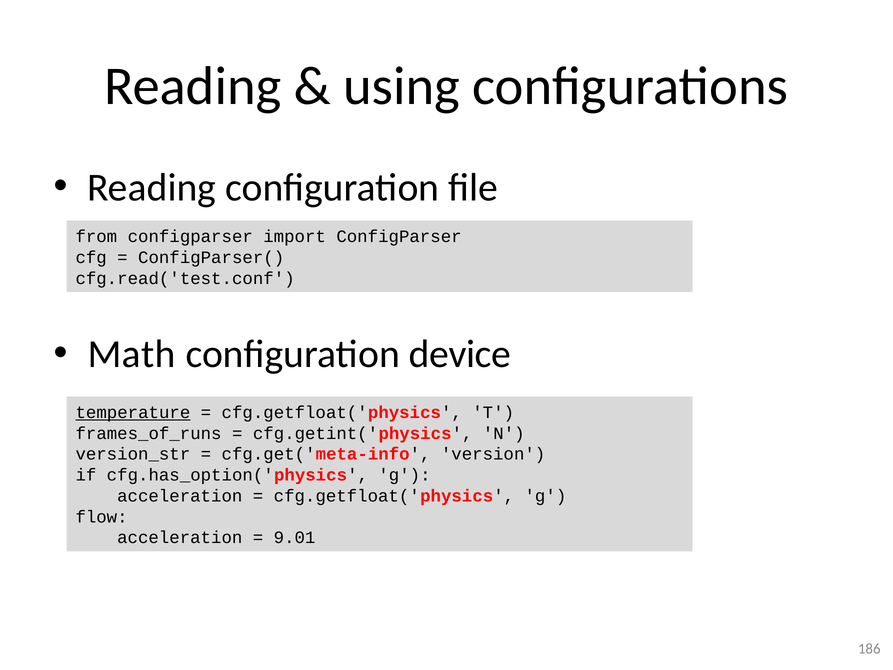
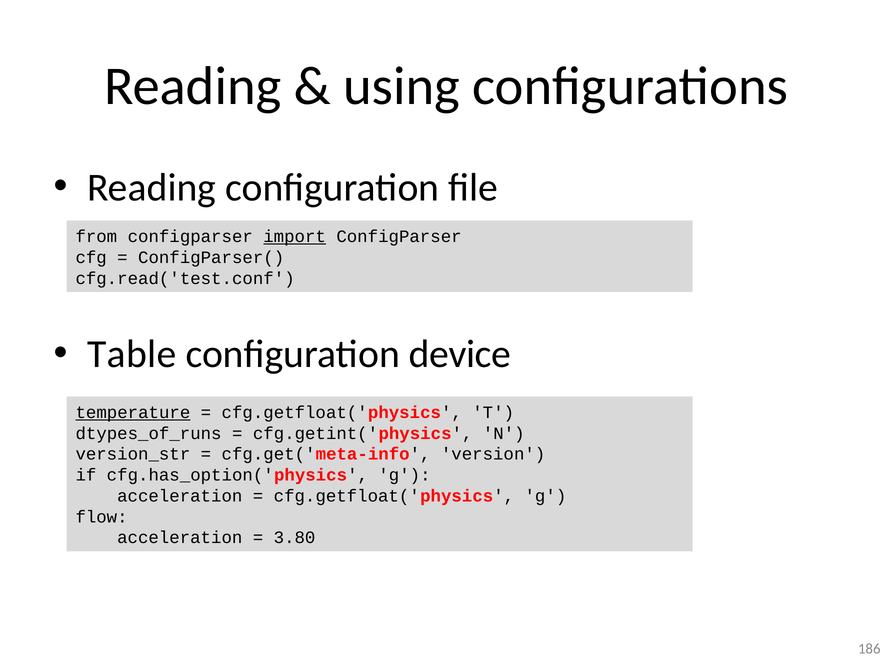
import underline: none -> present (295, 237)
Math: Math -> Table (132, 354)
frames_of_runs: frames_of_runs -> dtypes_of_runs (149, 433)
9.01: 9.01 -> 3.80 (295, 537)
